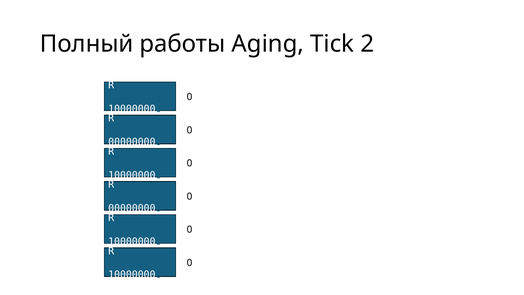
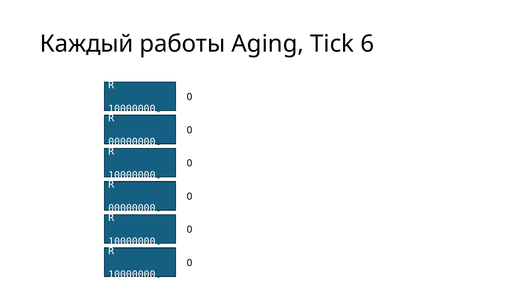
Полный: Полный -> Каждый (87, 44)
2: 2 -> 6 (367, 44)
